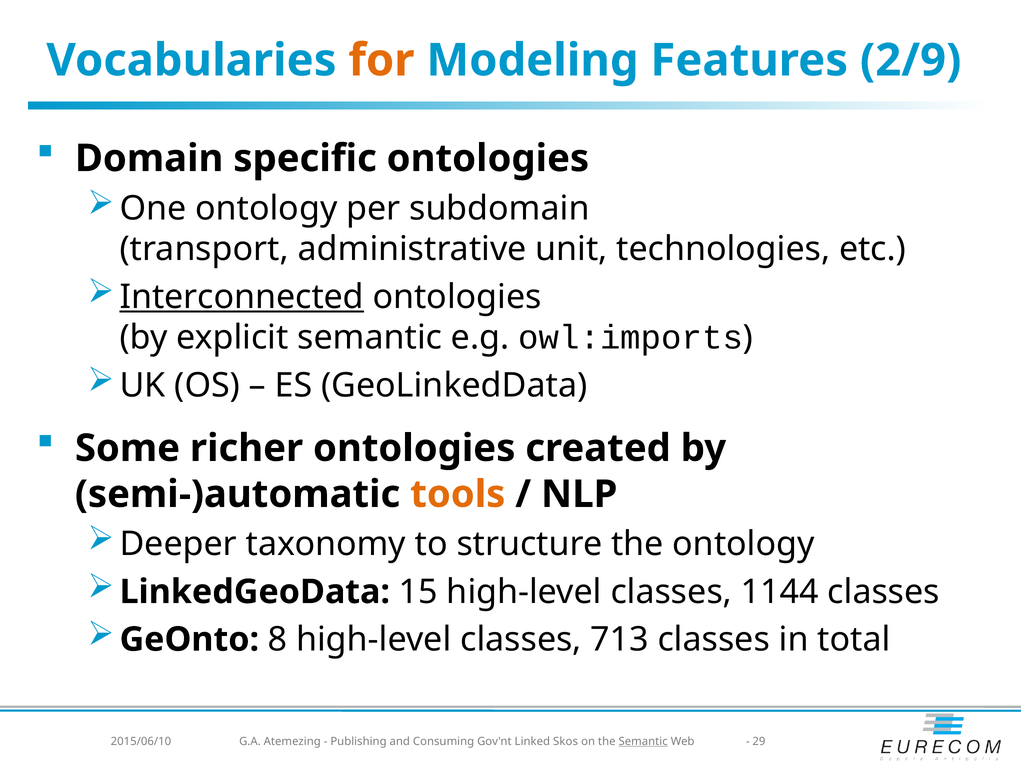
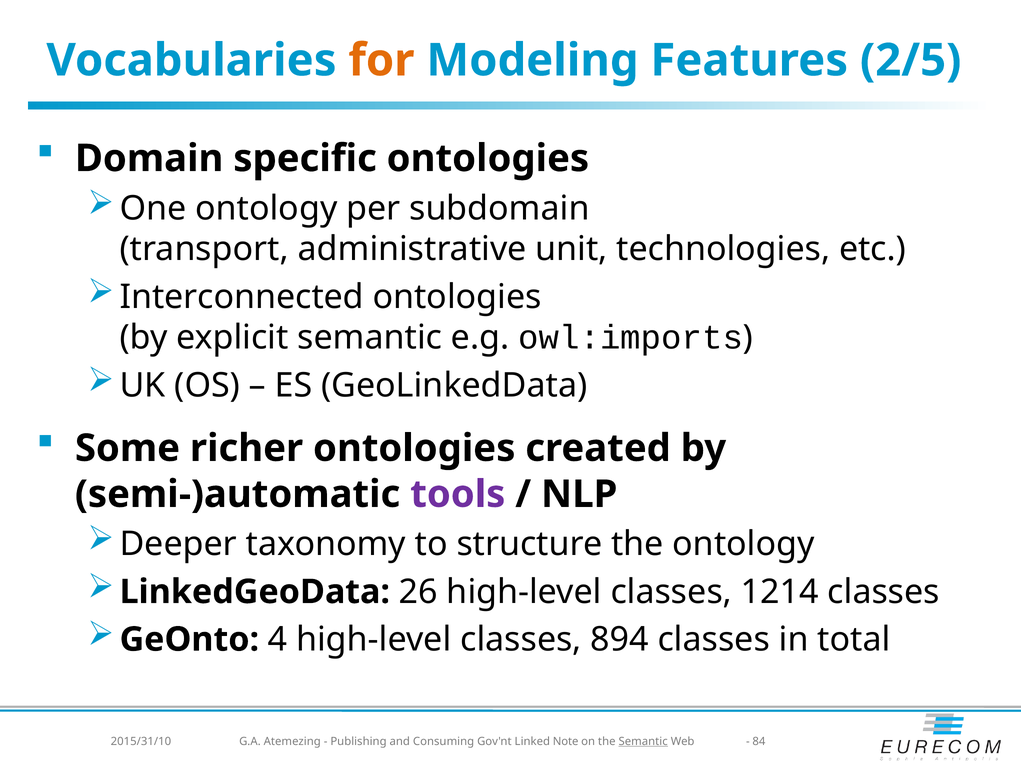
2/9: 2/9 -> 2/5 (911, 60)
Interconnected underline: present -> none (242, 297)
tools colour: orange -> purple (458, 494)
15: 15 -> 26 (418, 592)
1144: 1144 -> 1214 (780, 592)
8: 8 -> 4 (278, 639)
713: 713 -> 894 (620, 639)
2015/06/10: 2015/06/10 -> 2015/31/10 (141, 741)
Skos: Skos -> Note (566, 741)
29: 29 -> 84 (759, 741)
